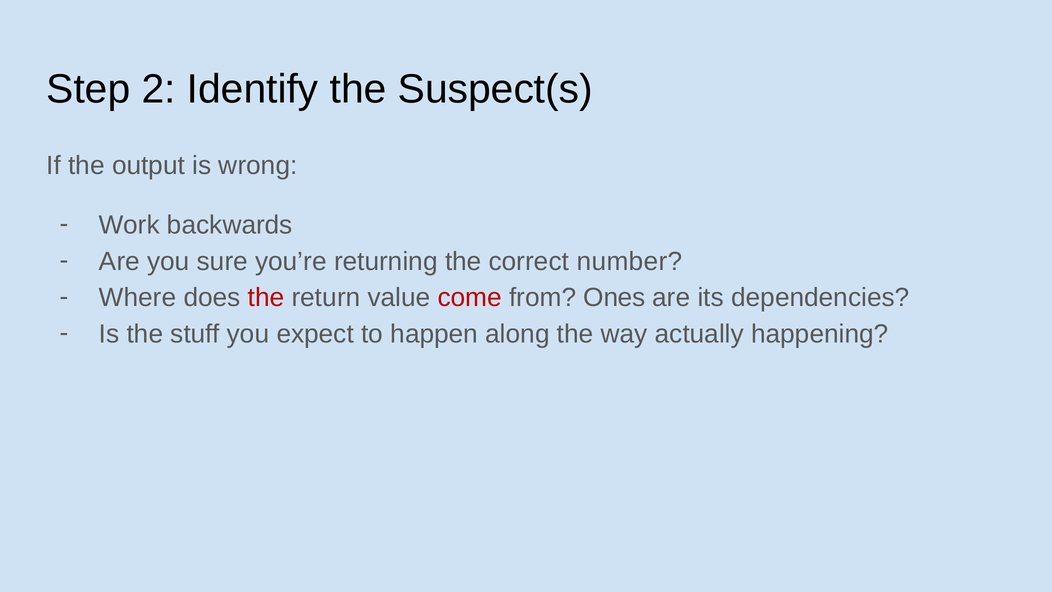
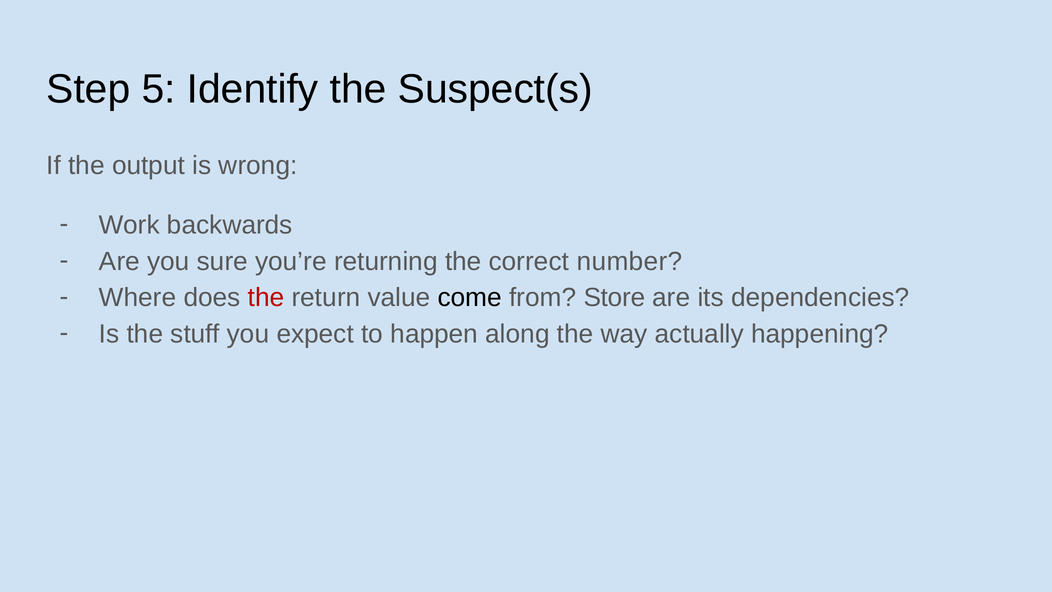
2: 2 -> 5 (159, 89)
come colour: red -> black (470, 298)
Ones: Ones -> Store (614, 298)
